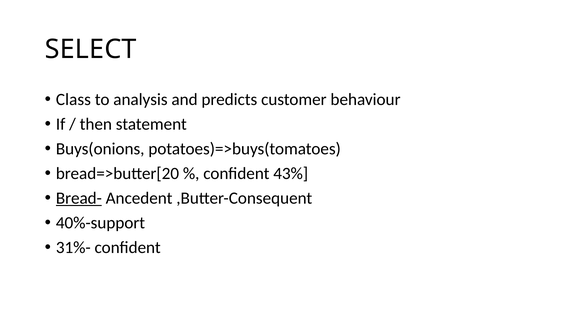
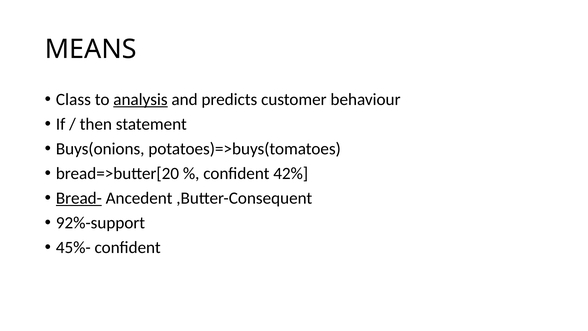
SELECT: SELECT -> MEANS (91, 49)
analysis underline: none -> present (140, 99)
43%: 43% -> 42% (291, 173)
40%-support: 40%-support -> 92%-support (100, 223)
31%-: 31%- -> 45%- (73, 247)
